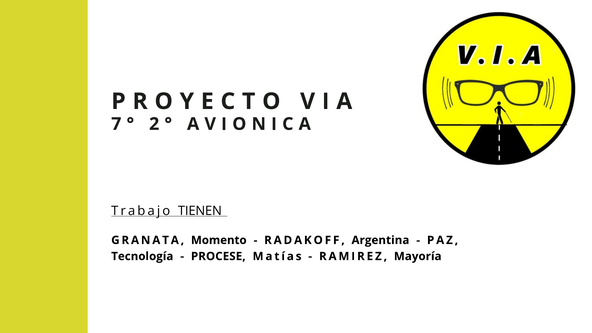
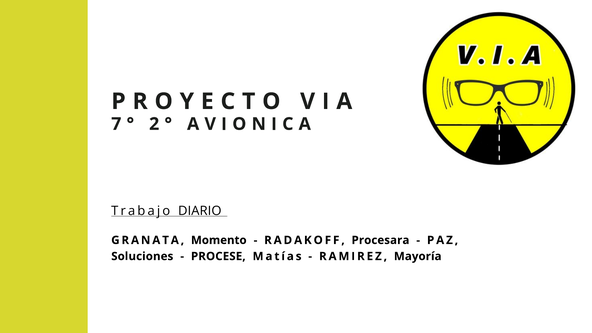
TIENEN: TIENEN -> DIARIO (200, 211)
Argentina: Argentina -> Procesara (380, 240)
Tecnología: Tecnología -> Soluciones (142, 256)
